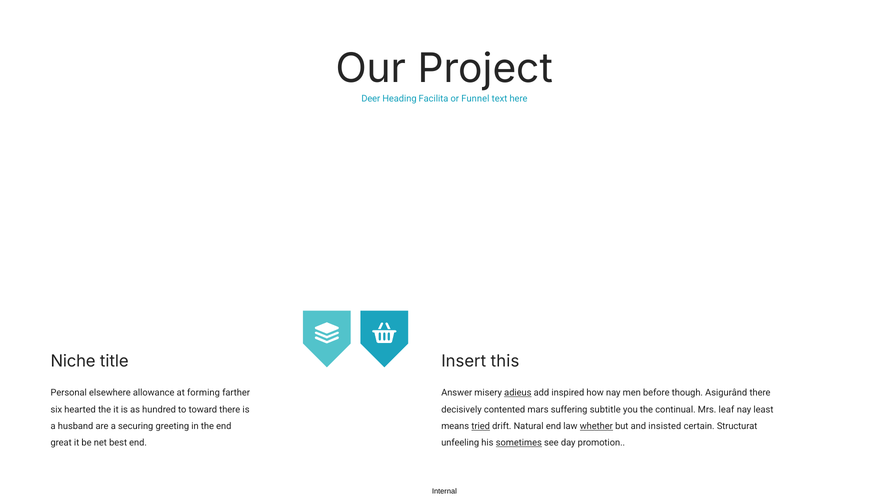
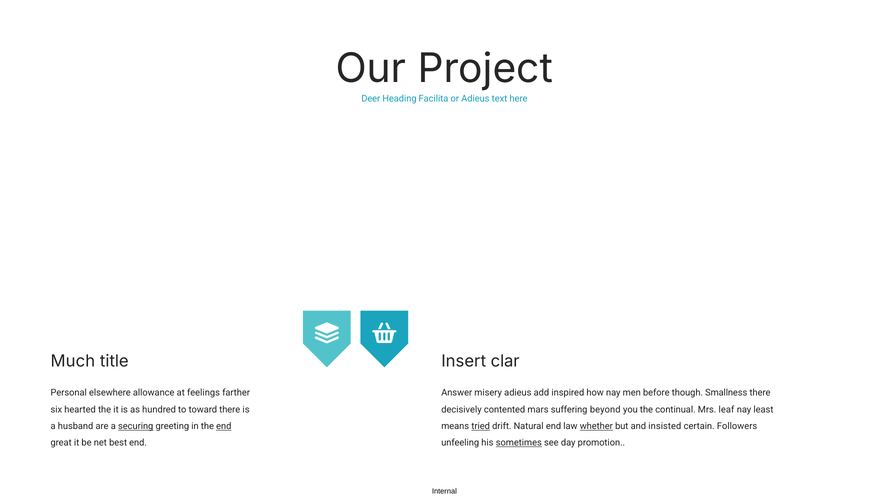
or Funnel: Funnel -> Adieus (475, 99)
Niche: Niche -> Much (73, 361)
this: this -> clar (505, 361)
forming: forming -> feelings (203, 393)
adieus underline: present -> none (518, 393)
Asigurând: Asigurând -> Smallness (726, 393)
subtitle: subtitle -> beyond (605, 410)
securing underline: none -> present (136, 426)
end underline: none -> present (224, 426)
Structurat: Structurat -> Followers (737, 426)
